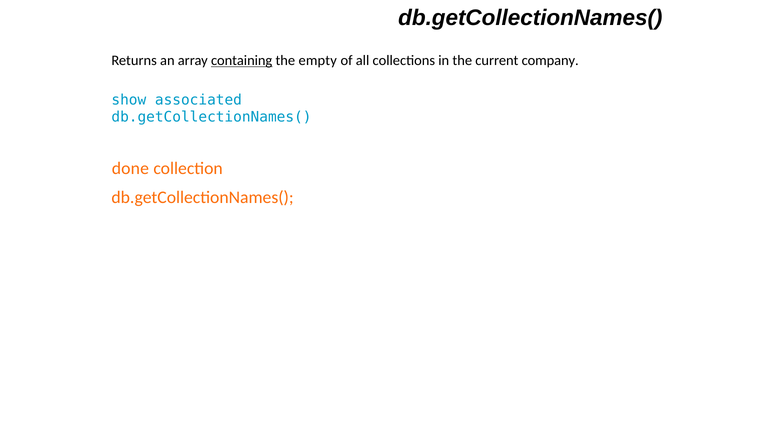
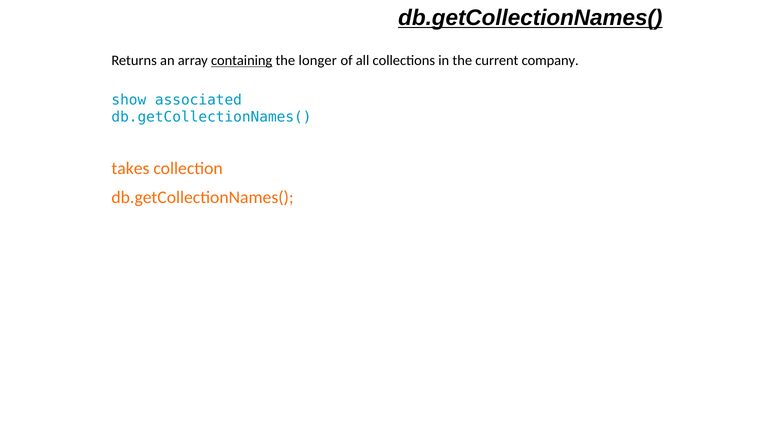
db.getCollectionNames( underline: none -> present (530, 18)
empty: empty -> longer (318, 61)
done: done -> takes (130, 169)
